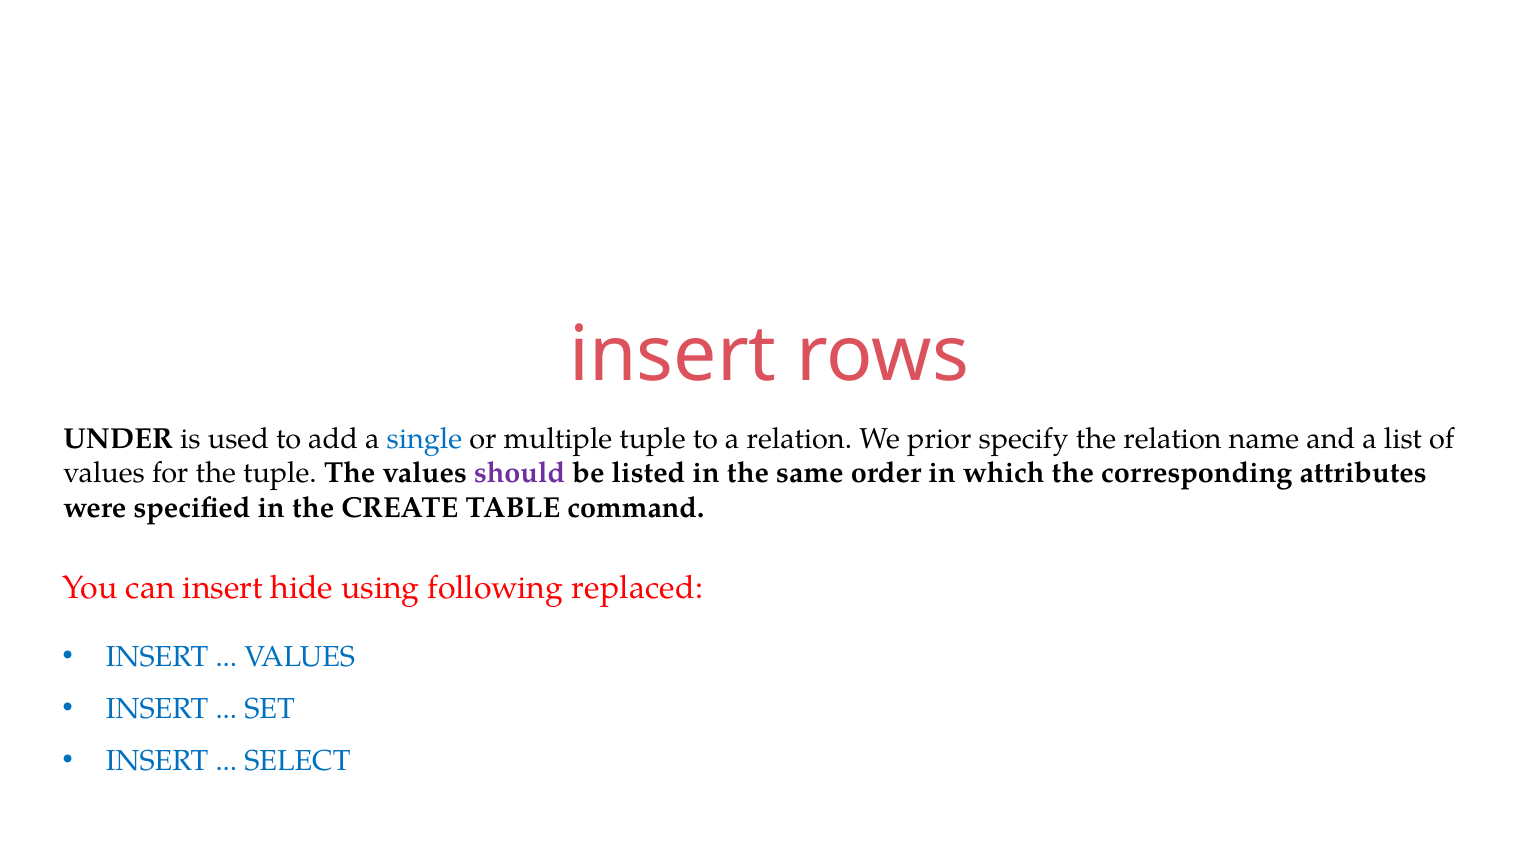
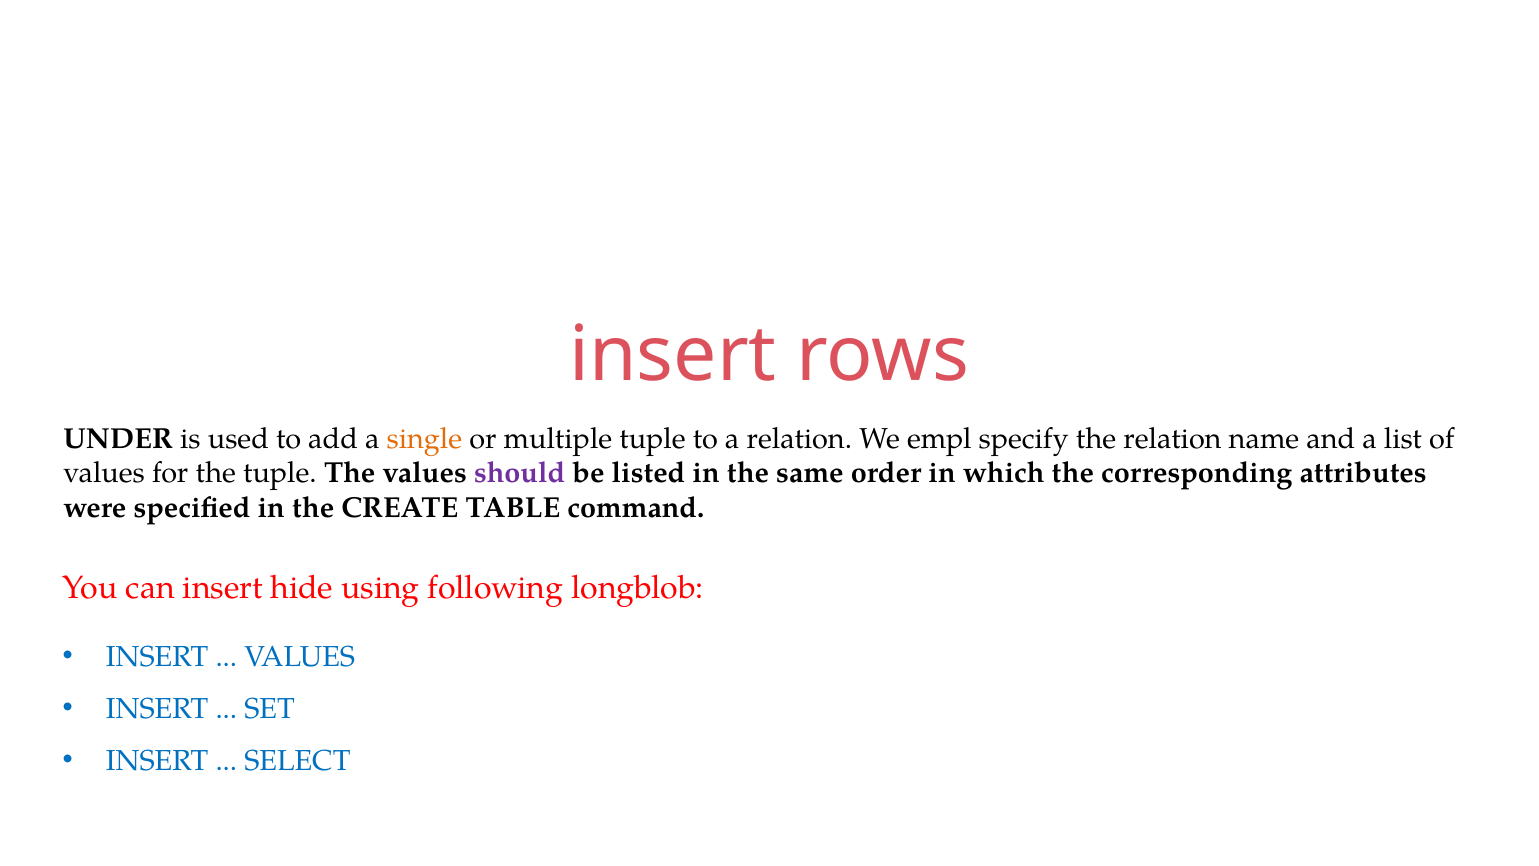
single colour: blue -> orange (424, 439)
prior: prior -> empl (939, 439)
replaced: replaced -> longblob (638, 587)
